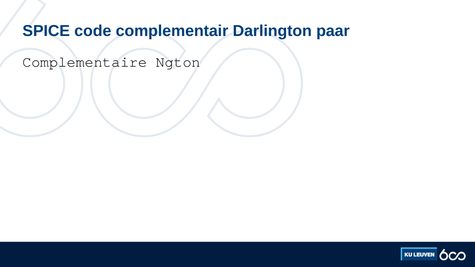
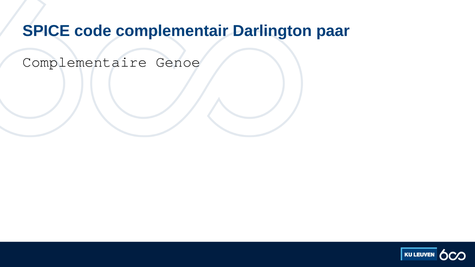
Ngton: Ngton -> Genoe (178, 62)
